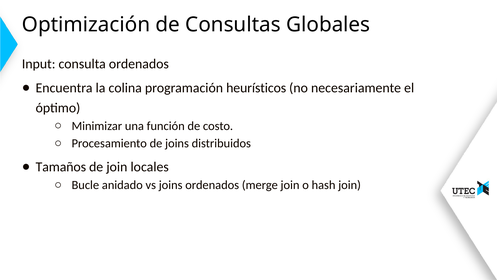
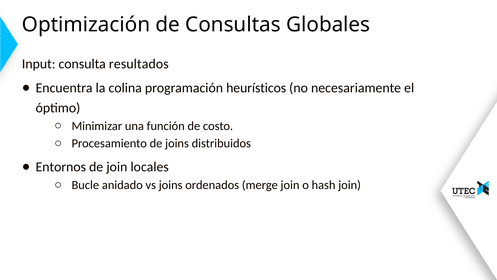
consulta ordenados: ordenados -> resultados (139, 64)
Tamaños: Tamaños -> Entornos (61, 167)
